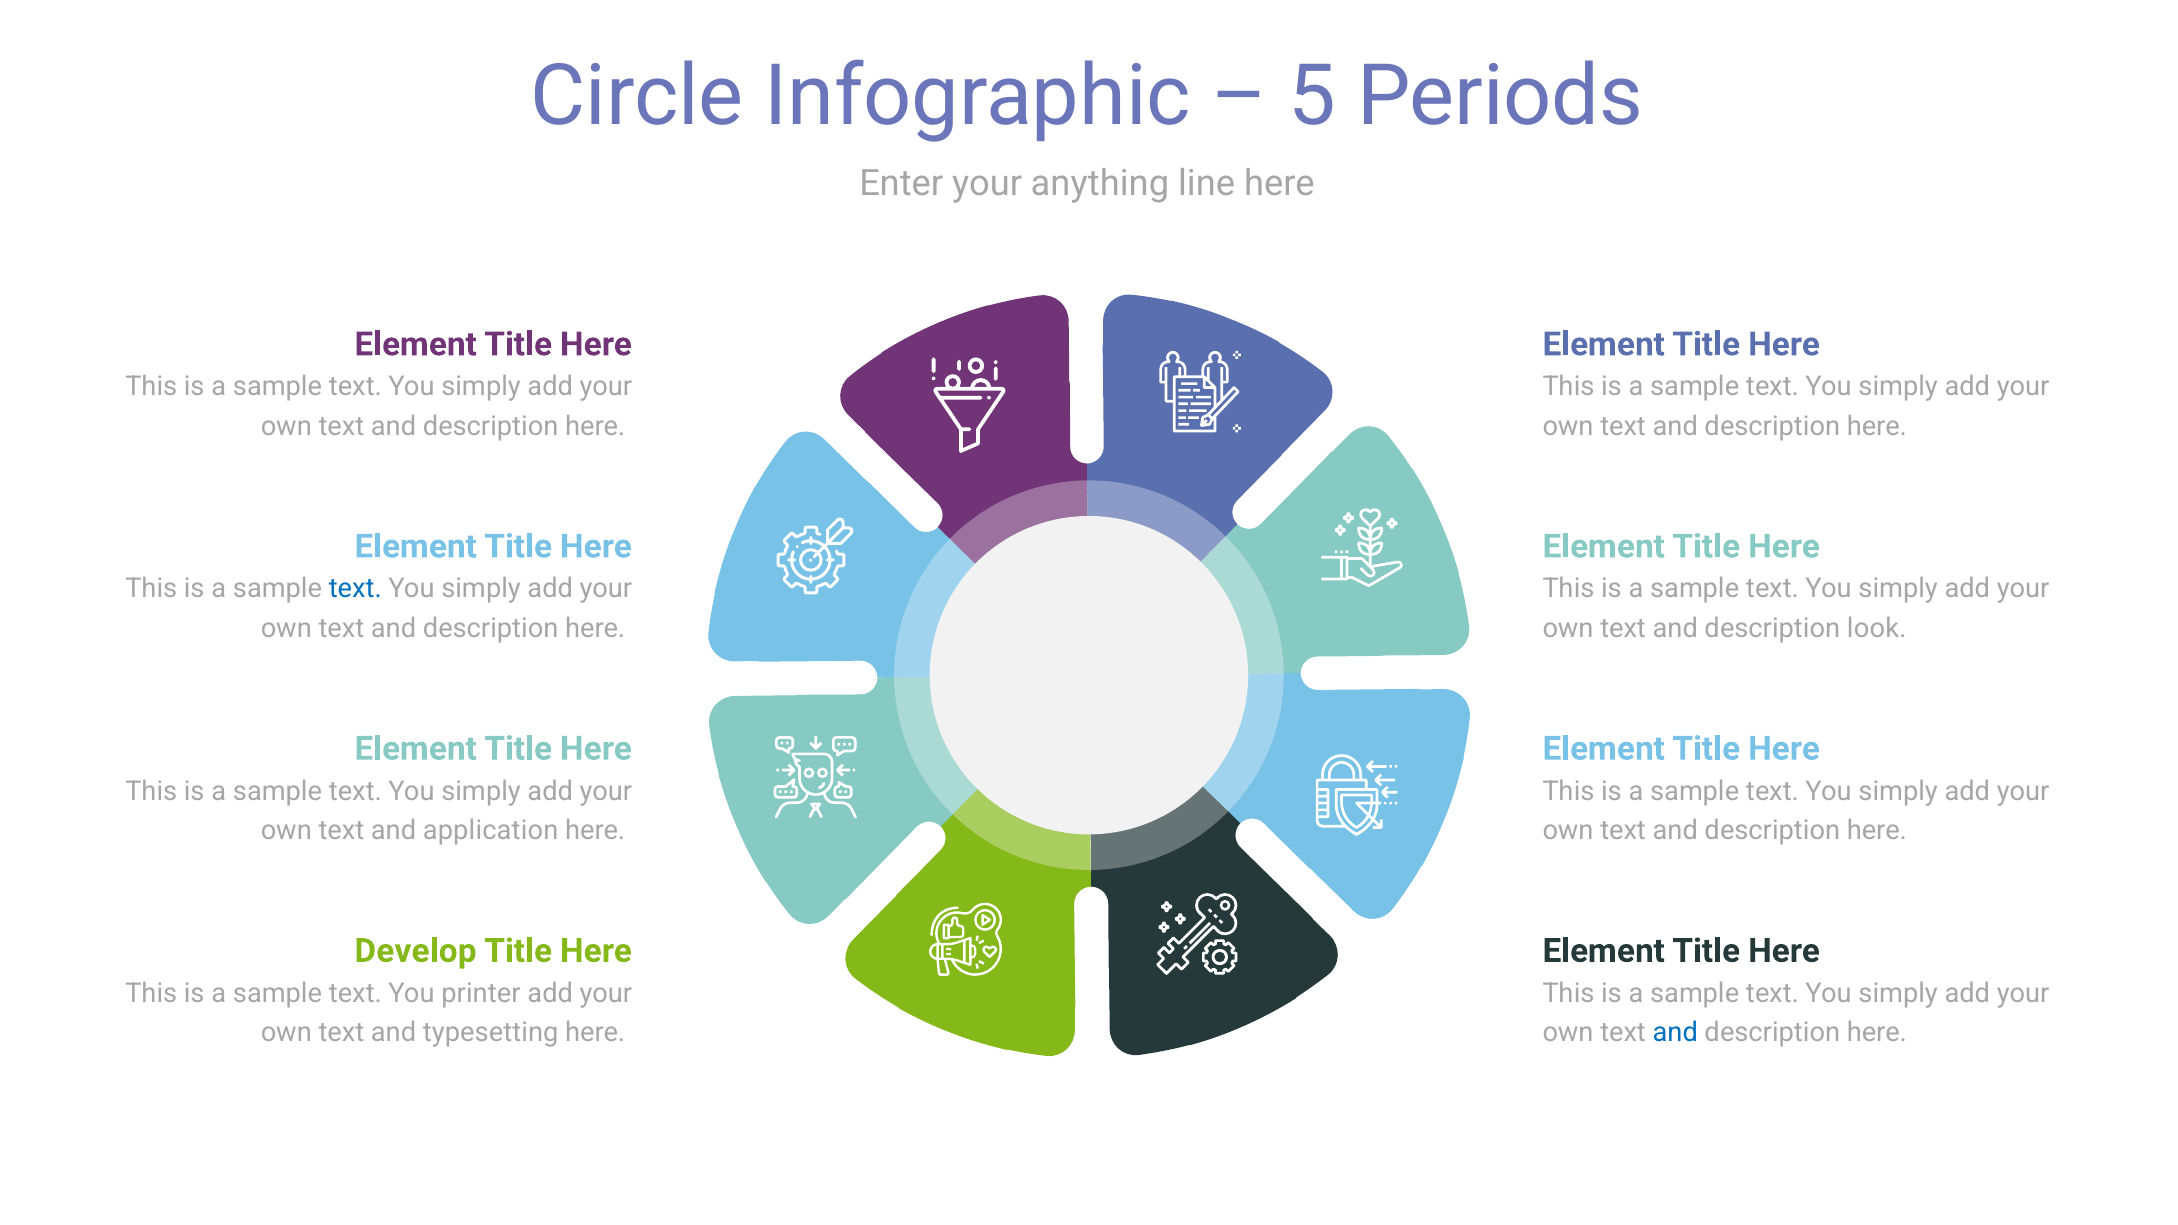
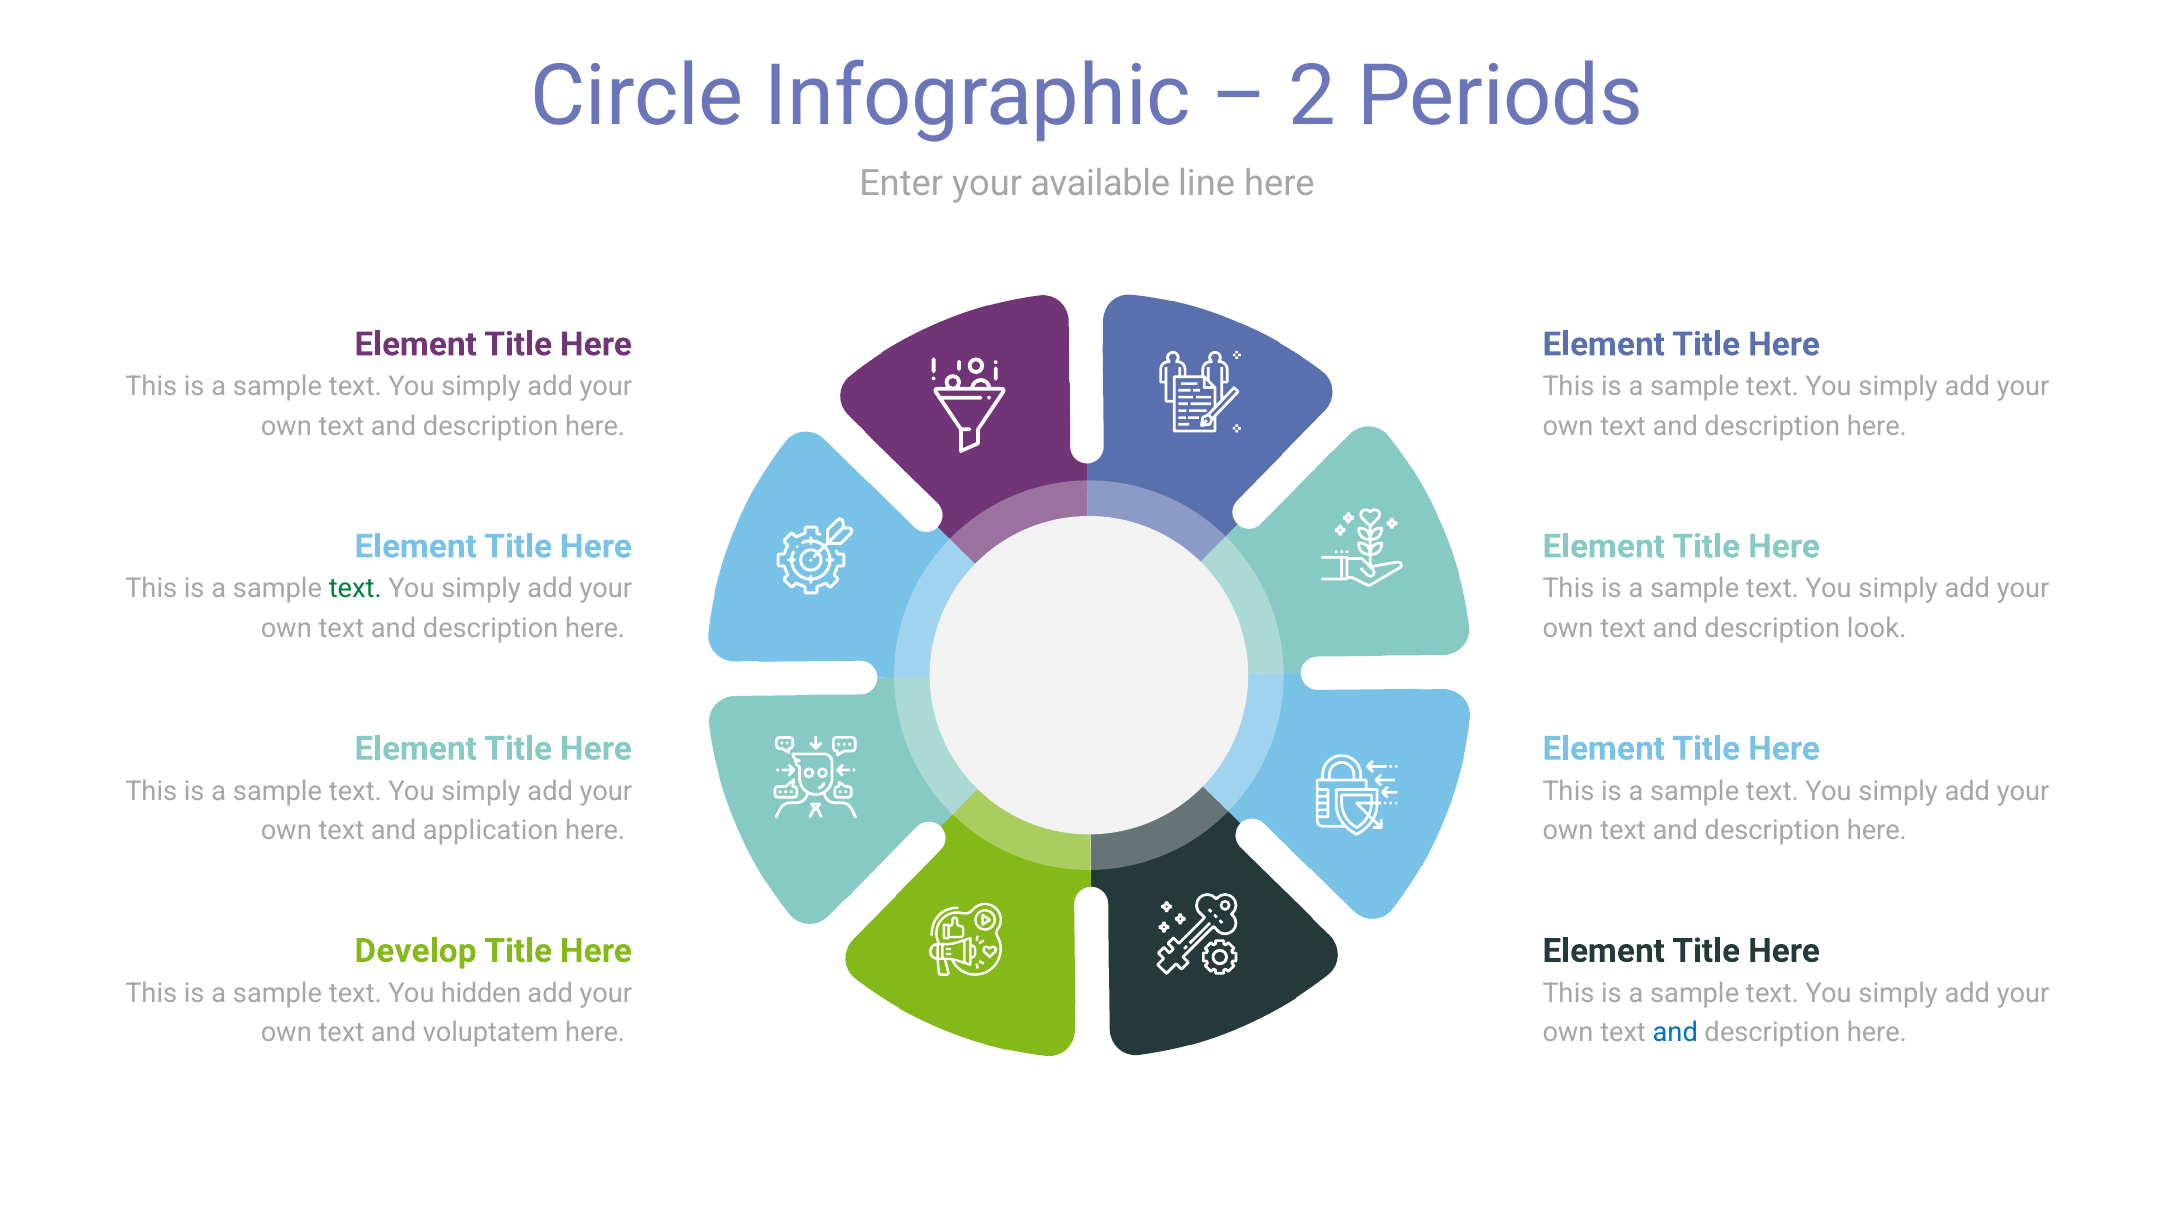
5: 5 -> 2 (1312, 97)
anything: anything -> available (1100, 184)
text colour: blue -> green (355, 589)
printer: printer -> hidden (481, 993)
typesetting: typesetting -> voluptatem (491, 1033)
